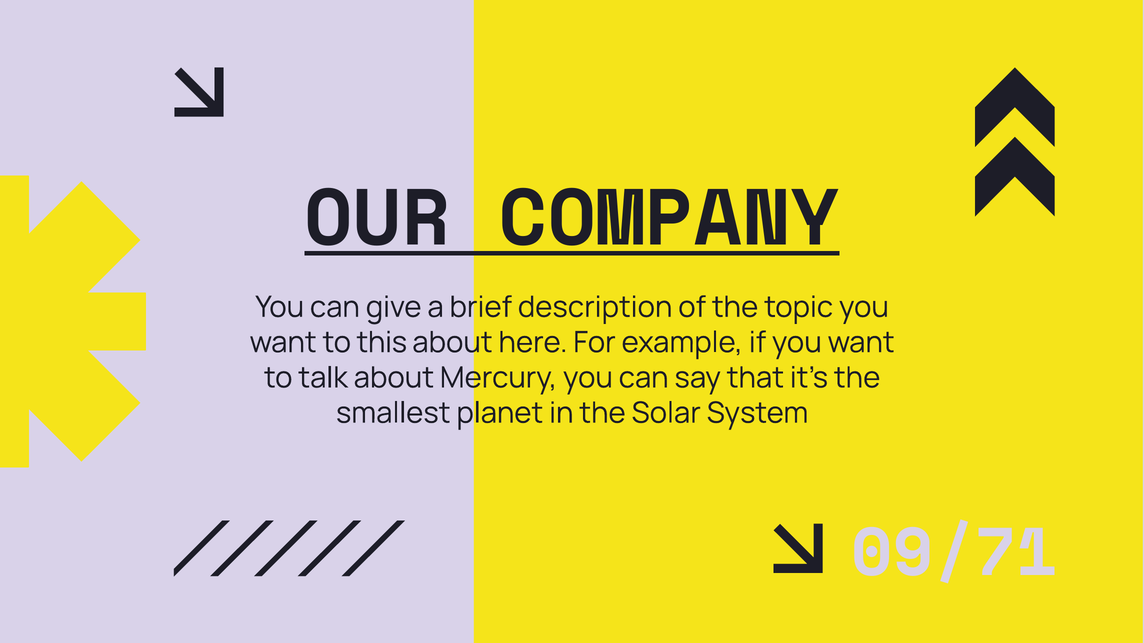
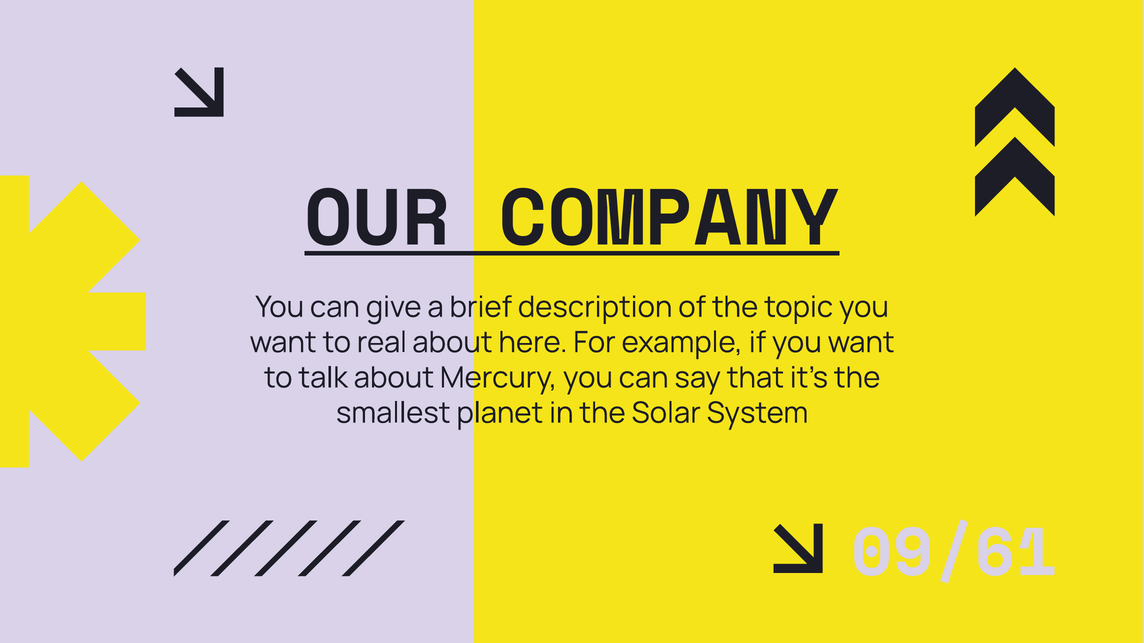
this: this -> real (382, 343)
09/71: 09/71 -> 09/61 (954, 554)
